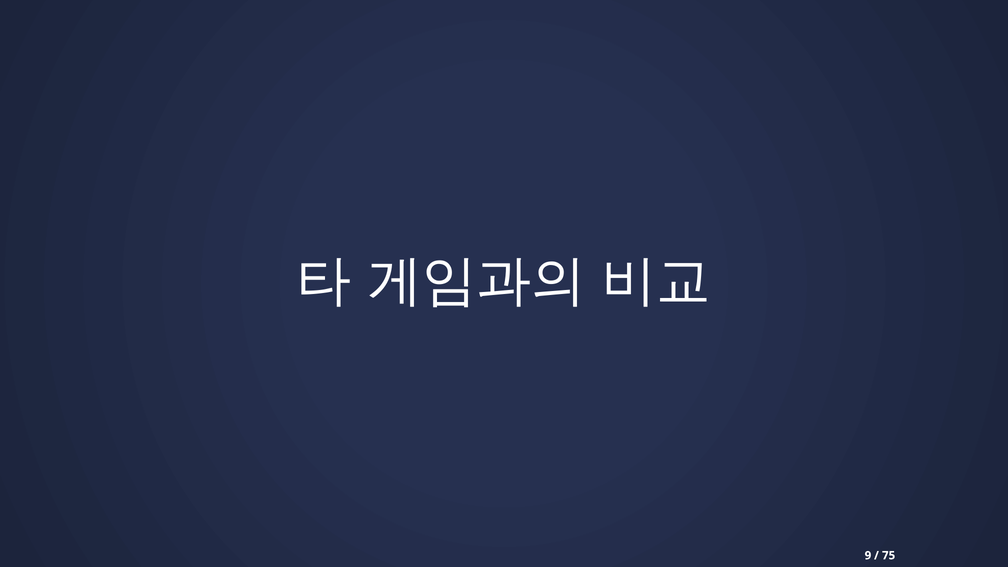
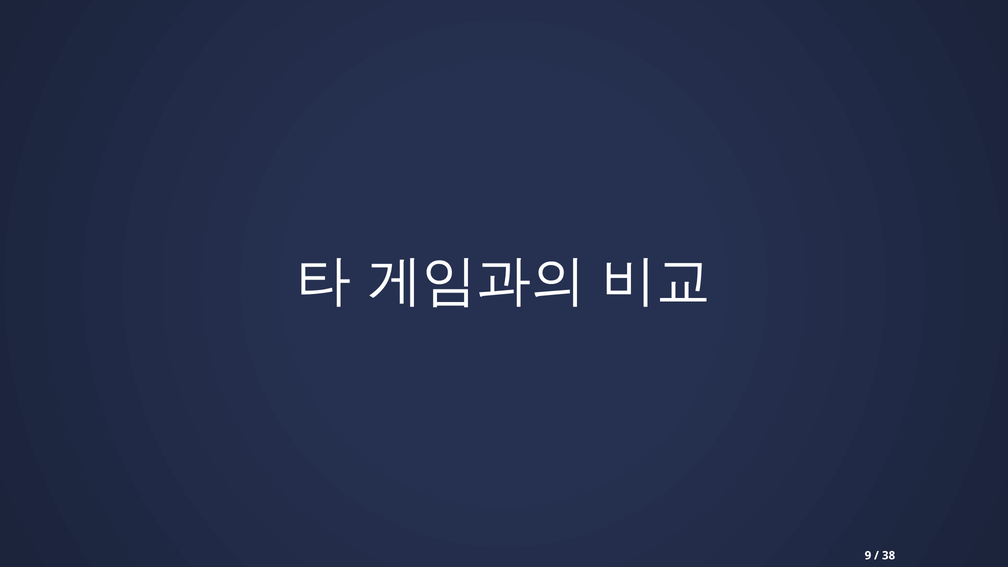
75: 75 -> 38 (889, 556)
